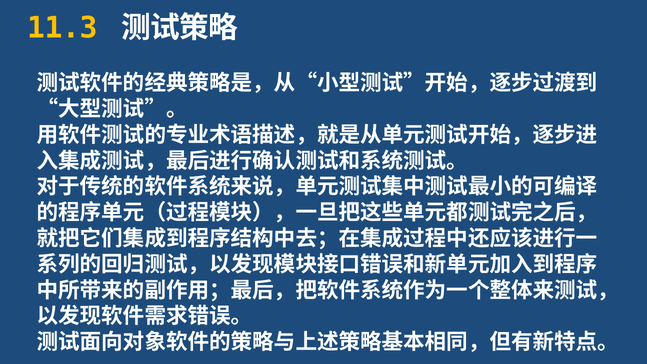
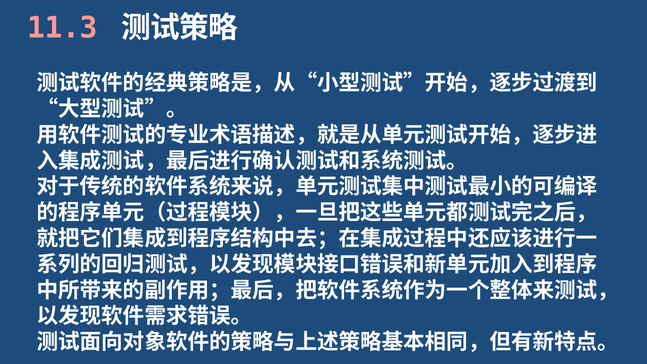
11.3 colour: yellow -> pink (62, 28)
